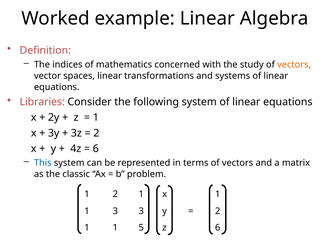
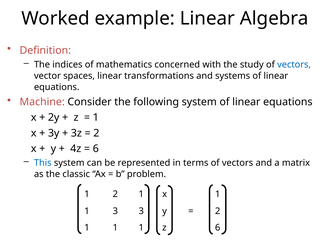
vectors colour: orange -> blue (294, 65)
Libraries: Libraries -> Machine (42, 102)
1 1 5: 5 -> 1 (141, 228)
